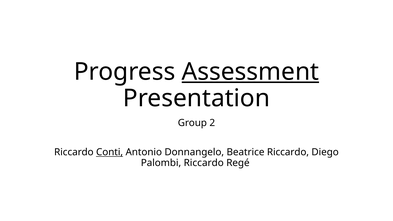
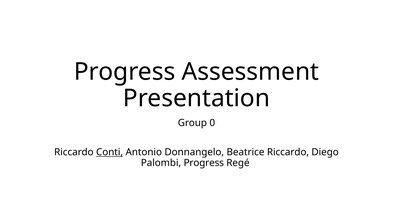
Assessment underline: present -> none (250, 72)
2: 2 -> 0 (212, 123)
Palombi Riccardo: Riccardo -> Progress (204, 163)
